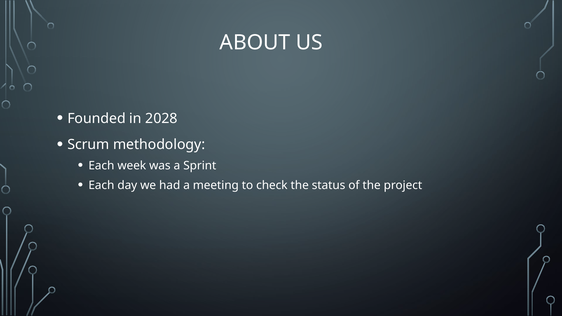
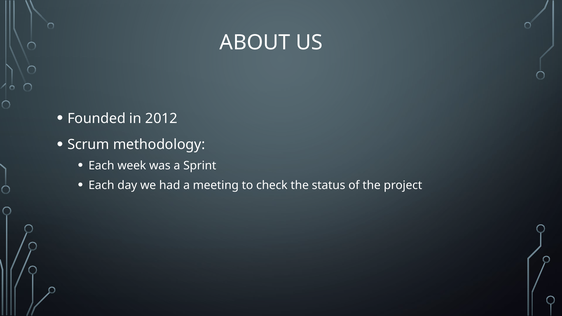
2028: 2028 -> 2012 (161, 119)
